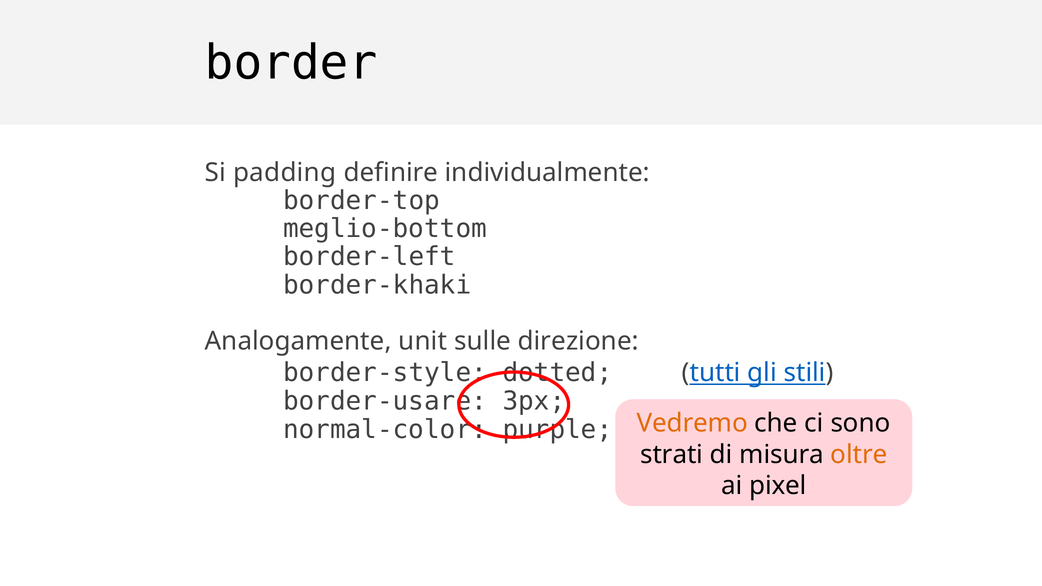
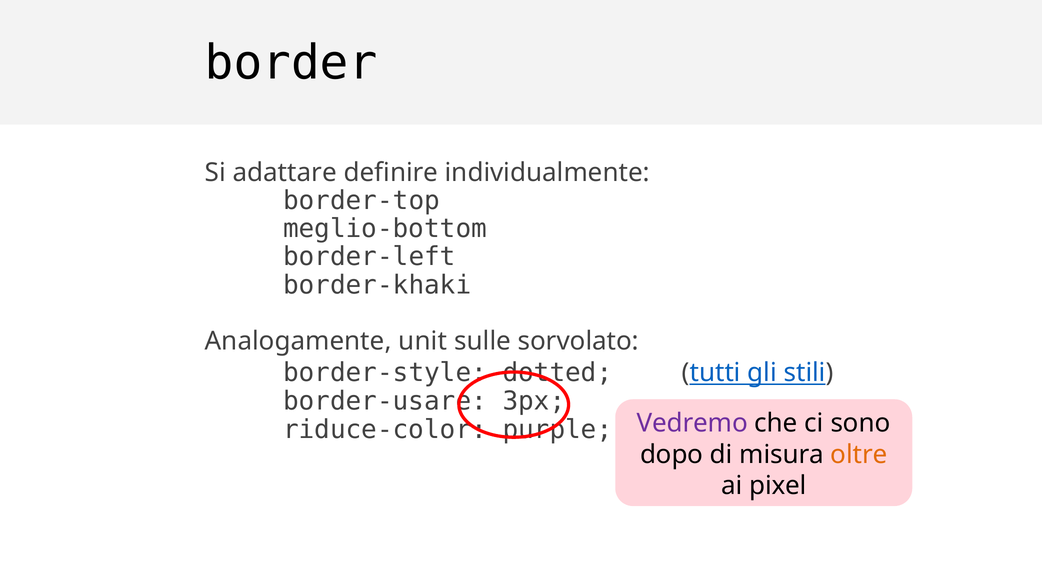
padding: padding -> adattare (285, 173)
direzione: direzione -> sorvolato (578, 341)
normal-color: normal-color -> riduce-color (385, 430)
Vedremo colour: orange -> purple (692, 423)
strati: strati -> dopo (672, 455)
